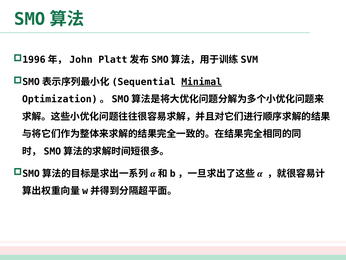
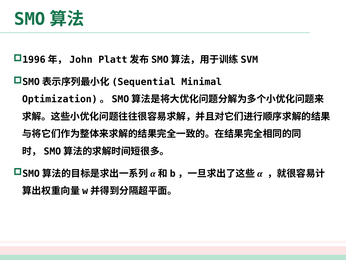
Minimal underline: present -> none (202, 82)
